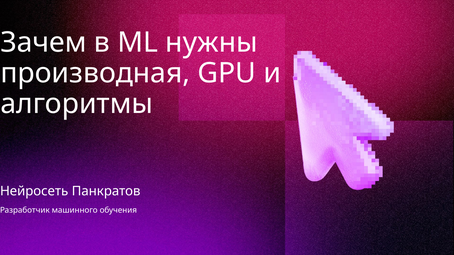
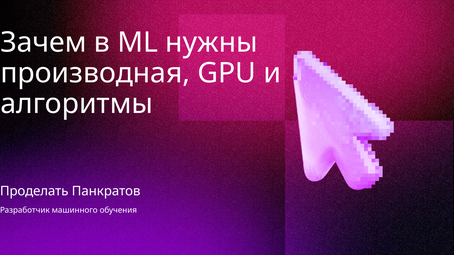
Нейросеть: Нейросеть -> Проделать (34, 191)
